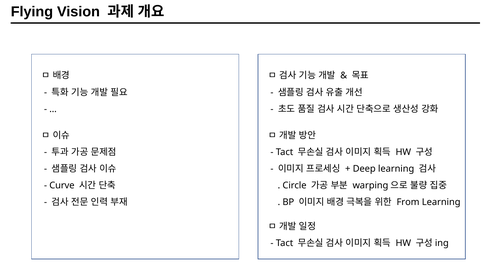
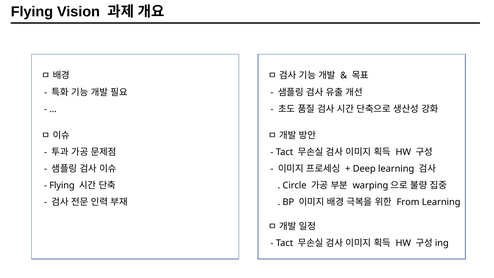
Curve: Curve -> Flying (62, 185)
